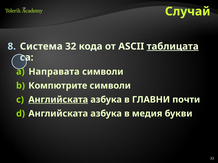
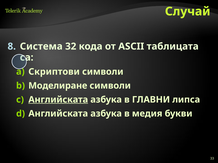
таблицата underline: present -> none (173, 47)
Направата: Направата -> Скриптови (54, 72)
Компютрите: Компютрите -> Моделиране (58, 86)
почти: почти -> липса (186, 100)
